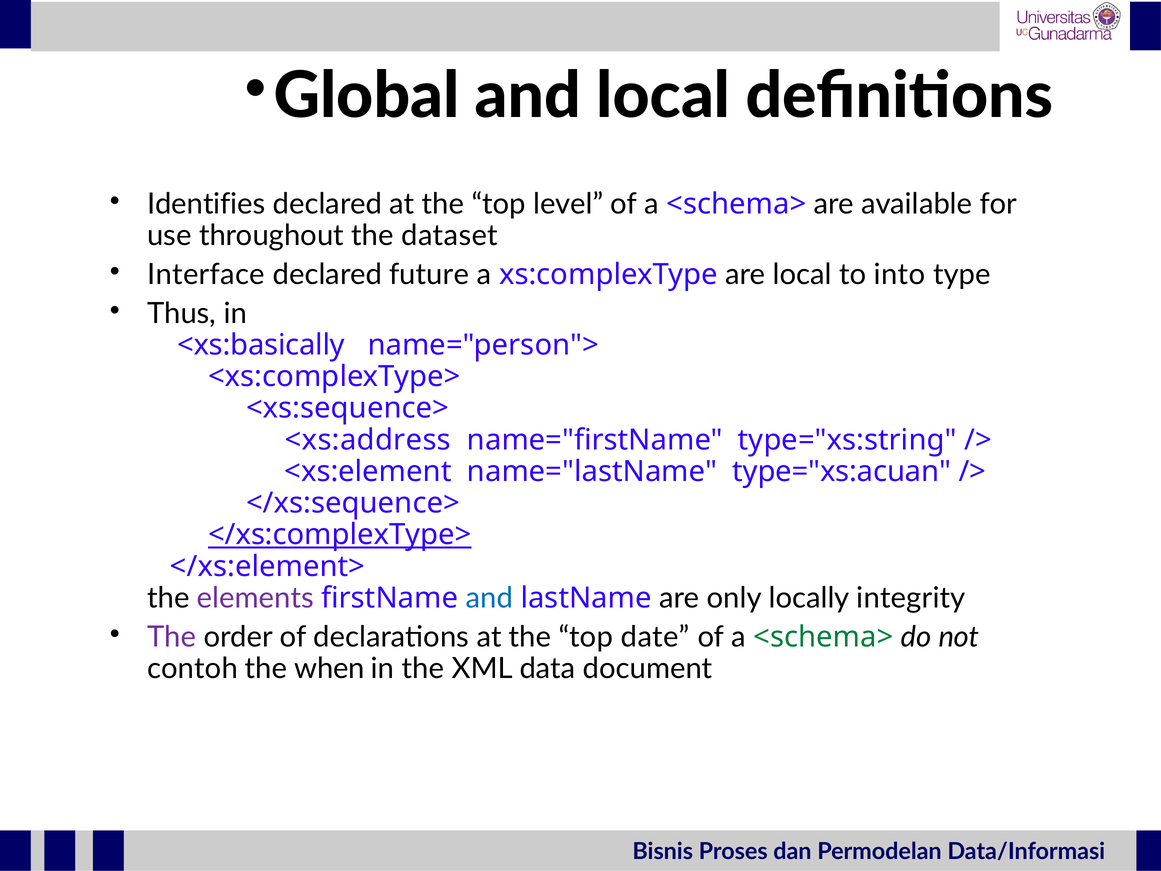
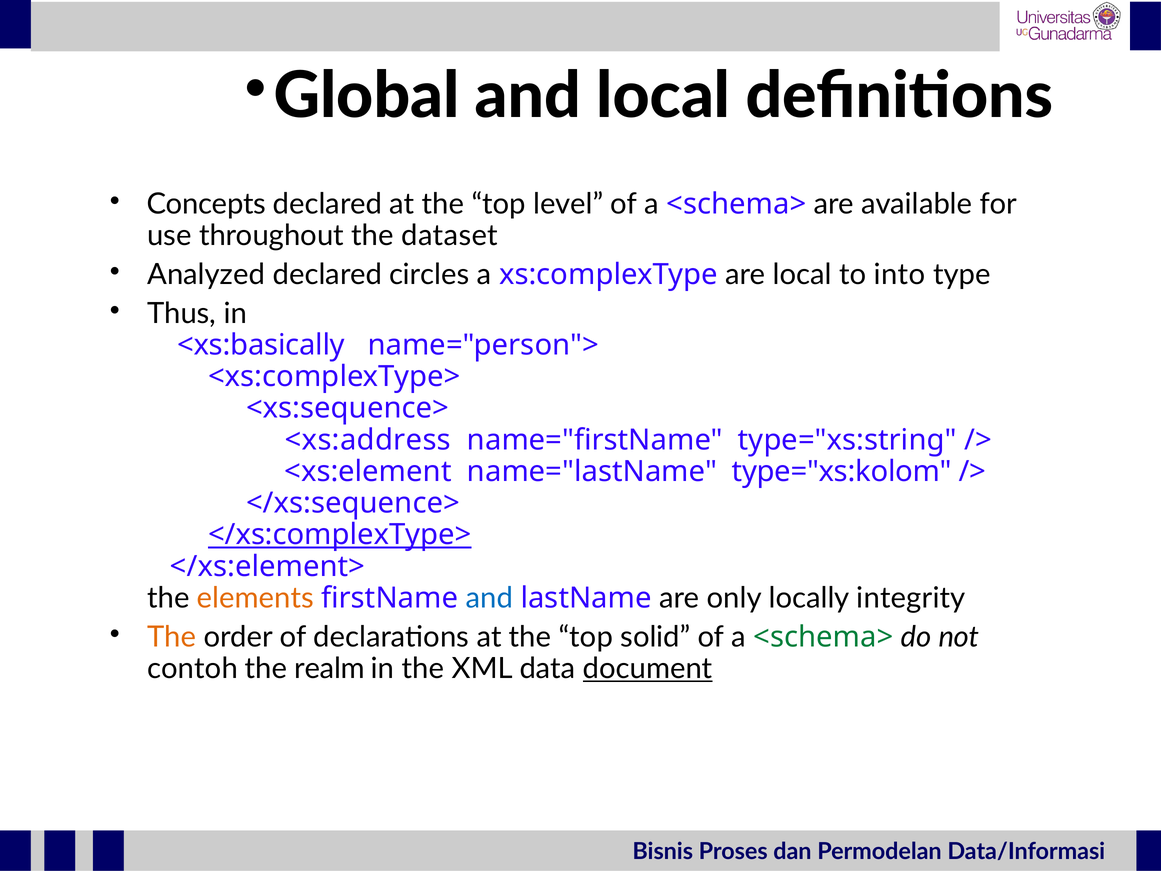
Identifies: Identifies -> Concepts (206, 204)
Interface: Interface -> Analyzed (206, 275)
future: future -> circles (429, 275)
type="xs:acuan: type="xs:acuan -> type="xs:kolom (842, 472)
elements colour: purple -> orange (255, 598)
The colour: purple -> orange (172, 637)
date: date -> solid (655, 637)
when: when -> realm (330, 669)
document underline: none -> present (648, 669)
